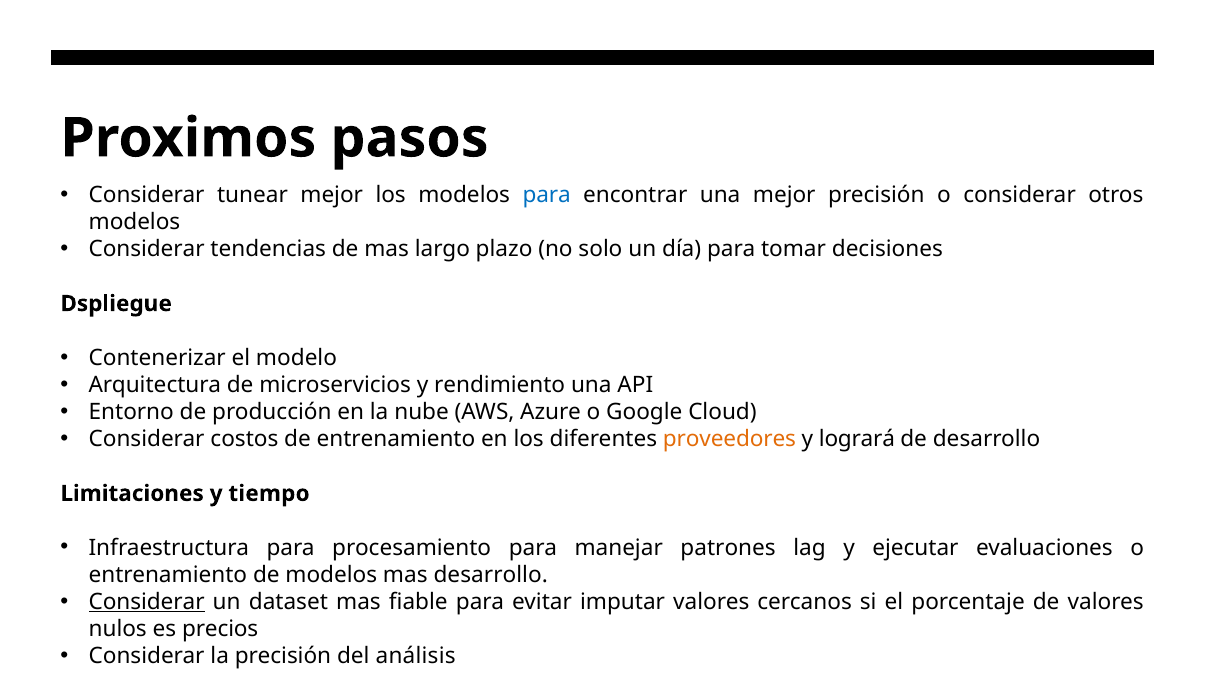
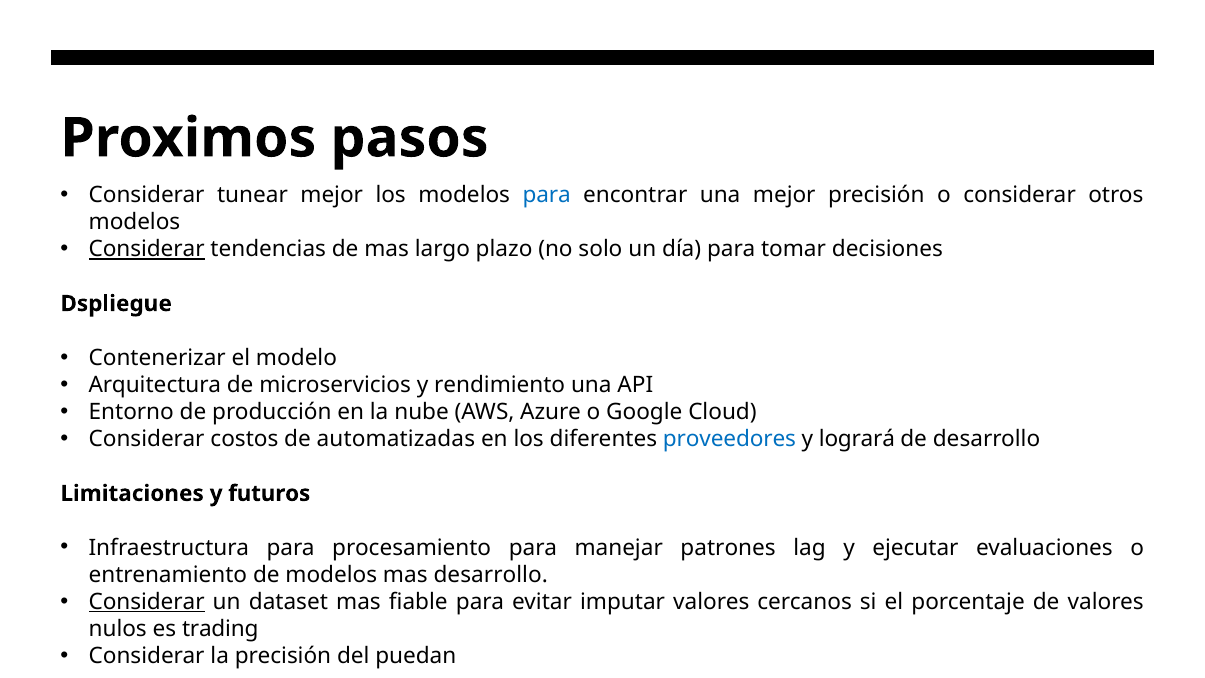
Considerar underline: none -> present (147, 249)
de entrenamiento: entrenamiento -> automatizadas (396, 439)
proveedores colour: orange -> blue (729, 439)
tiempo: tiempo -> futuros (269, 493)
precios: precios -> trading (220, 629)
análisis: análisis -> puedan (416, 656)
